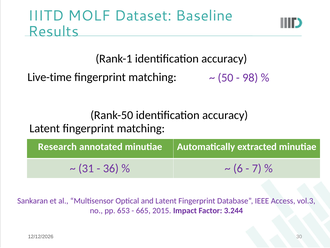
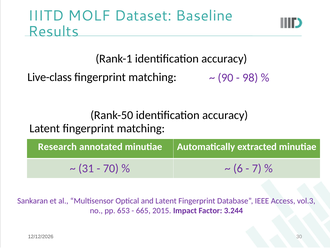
Live-time: Live-time -> Live-class (50, 77)
50: 50 -> 90 (226, 77)
36: 36 -> 70 (111, 168)
